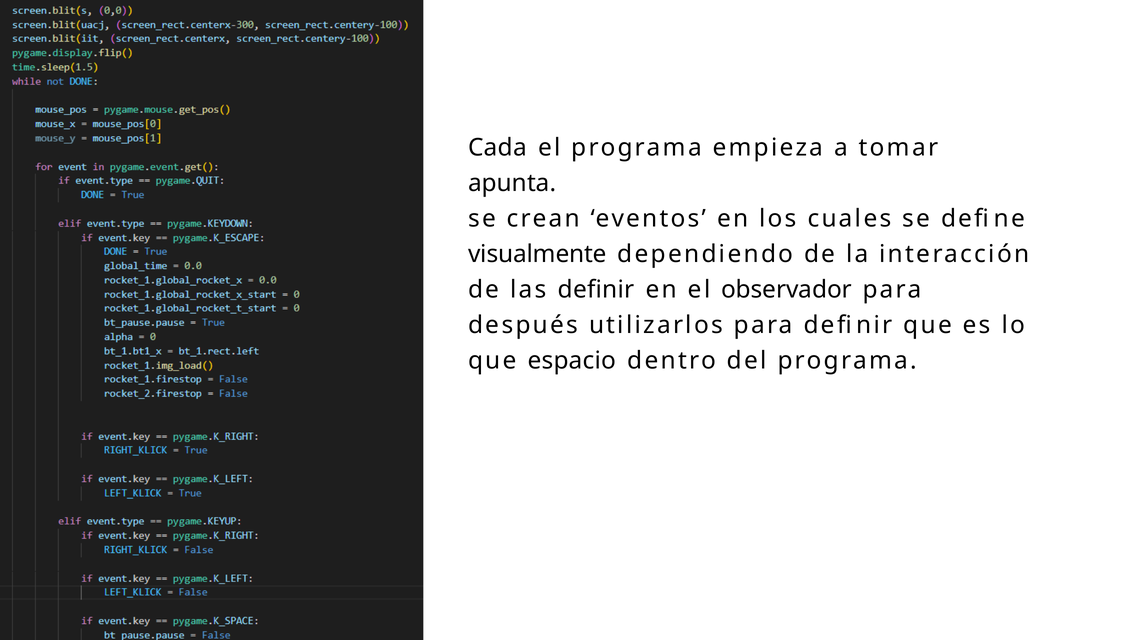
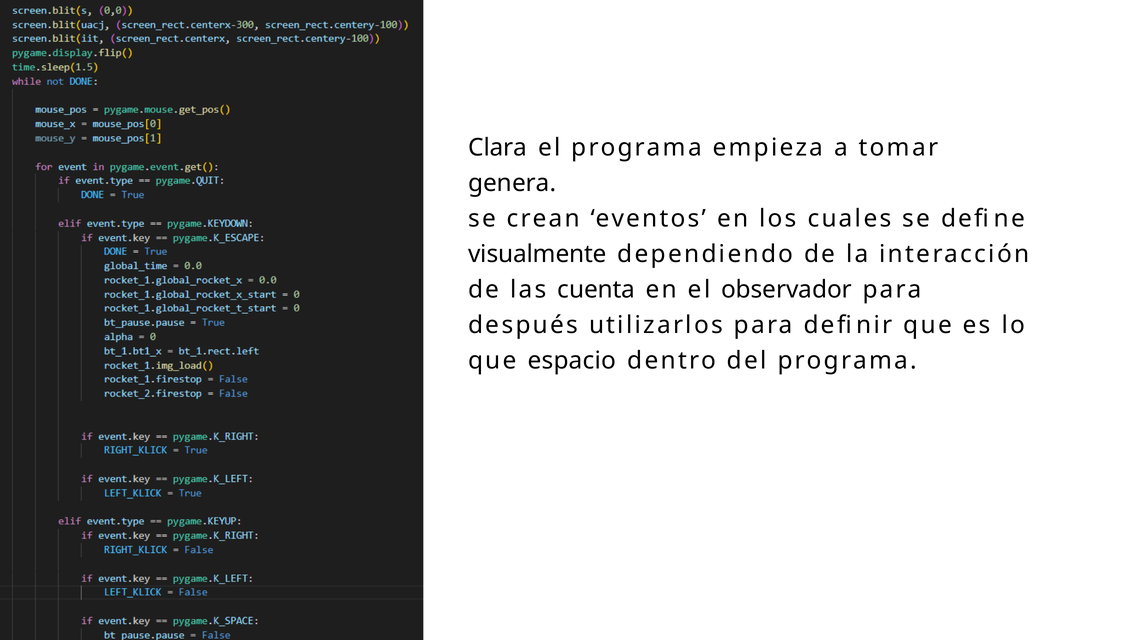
Cada: Cada -> Clara (498, 148)
apunta: apunta -> genera (512, 183)
las definir: definir -> cuenta (596, 290)
